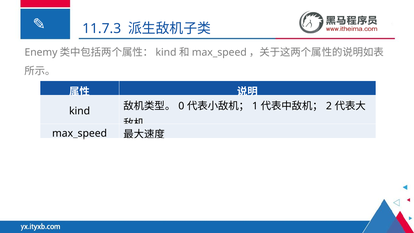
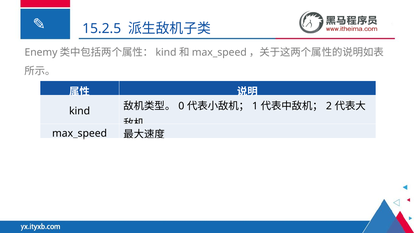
11.7.3: 11.7.3 -> 15.2.5 (102, 28)
